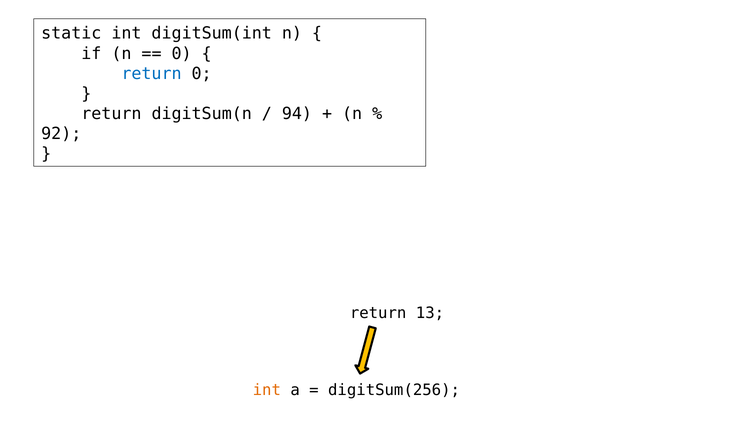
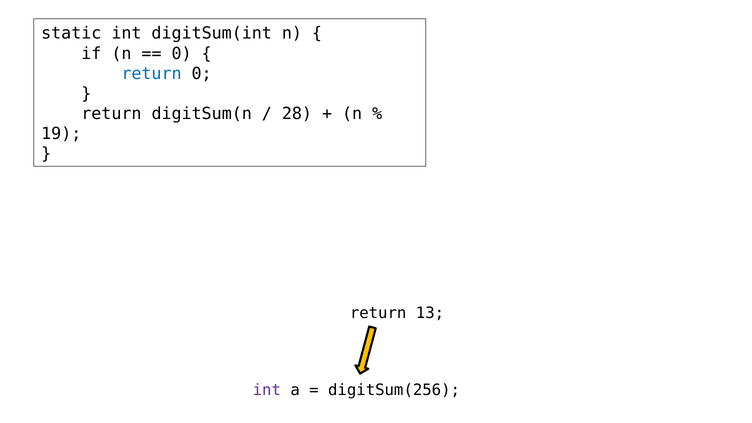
94: 94 -> 28 (297, 114)
92: 92 -> 19 (61, 134)
int colour: orange -> purple (267, 390)
